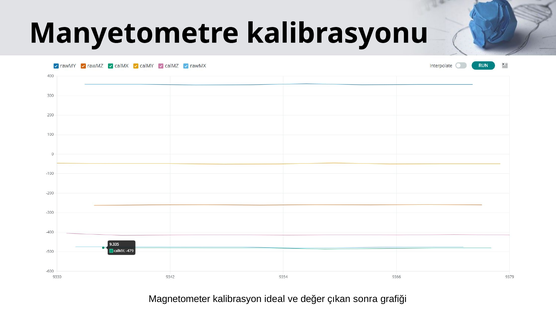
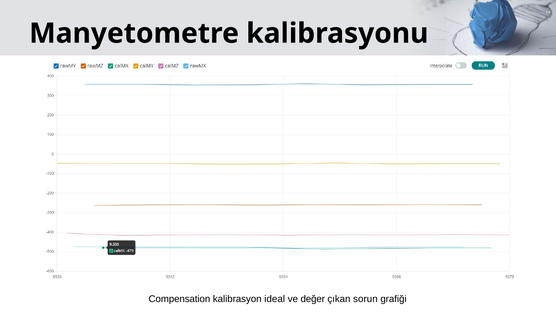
Magnetometer: Magnetometer -> Compensation (179, 299)
sonra: sonra -> sorun (365, 299)
